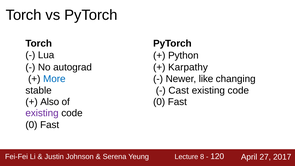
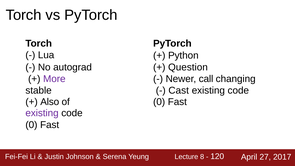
Karpathy: Karpathy -> Question (188, 67)
More colour: blue -> purple (54, 79)
like: like -> call (206, 79)
